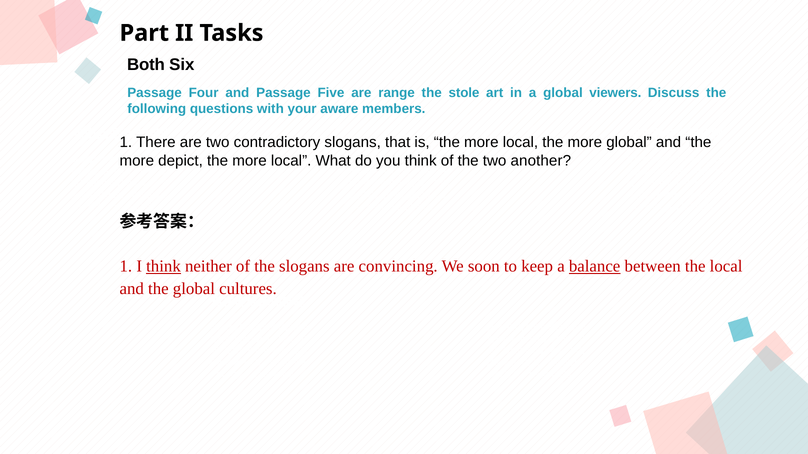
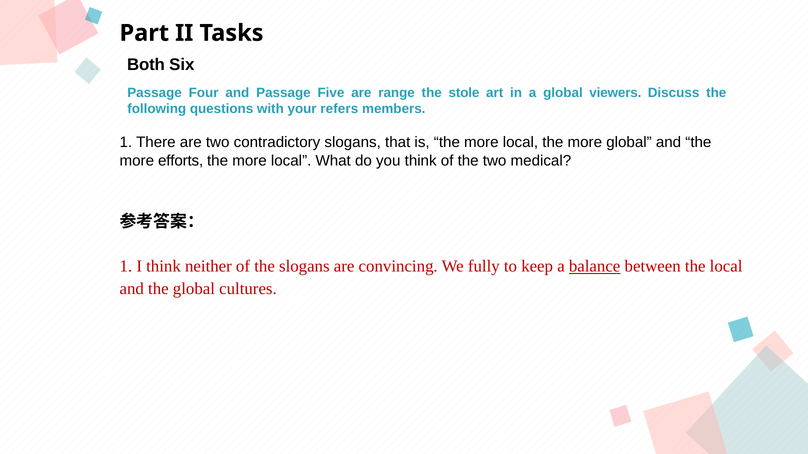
aware: aware -> refers (339, 109)
depict: depict -> efforts (181, 161)
another: another -> medical (541, 161)
think underline: present -> none (164, 267)
soon: soon -> fully (484, 267)
